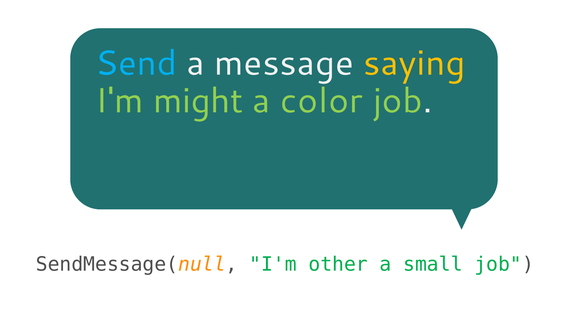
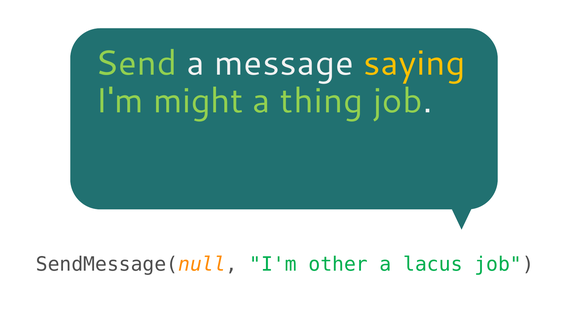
Send colour: light blue -> light green (136, 63)
color: color -> thing (322, 101)
small: small -> lacus (433, 264)
